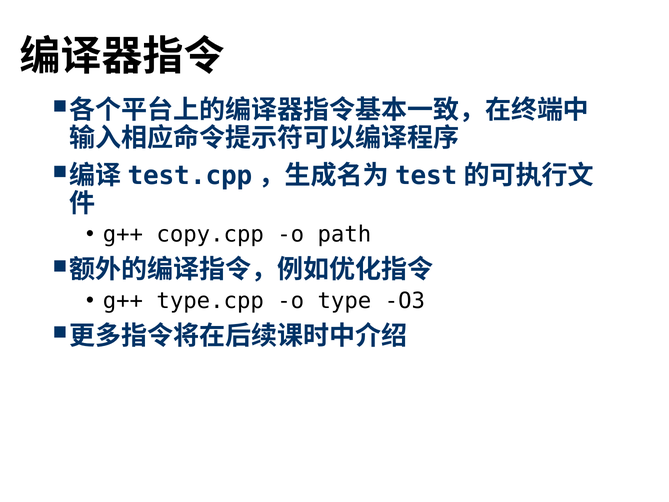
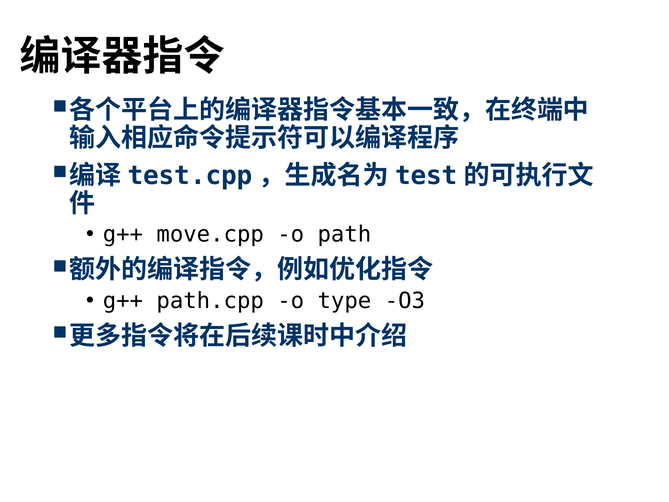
copy.cpp: copy.cpp -> move.cpp (210, 234)
type.cpp: type.cpp -> path.cpp (210, 301)
